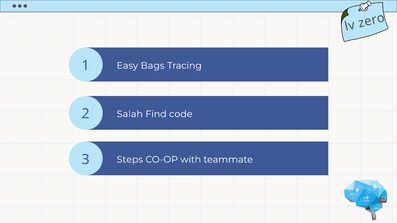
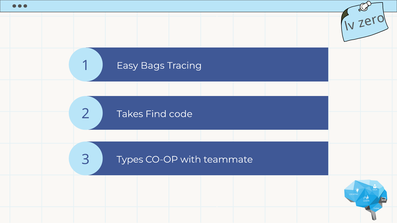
Salah: Salah -> Takes (130, 114)
Steps: Steps -> Types (130, 160)
